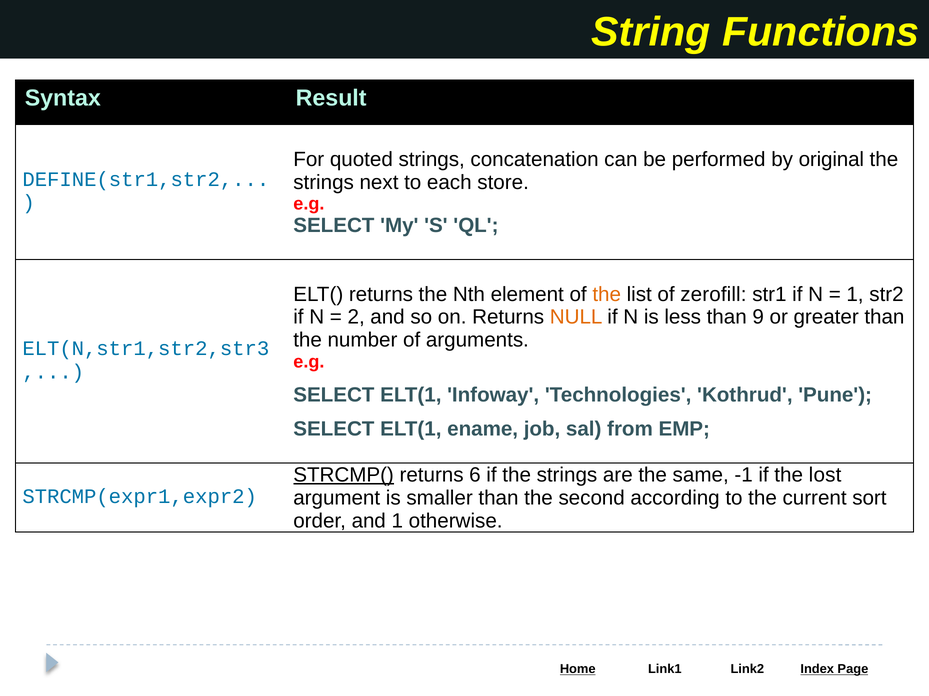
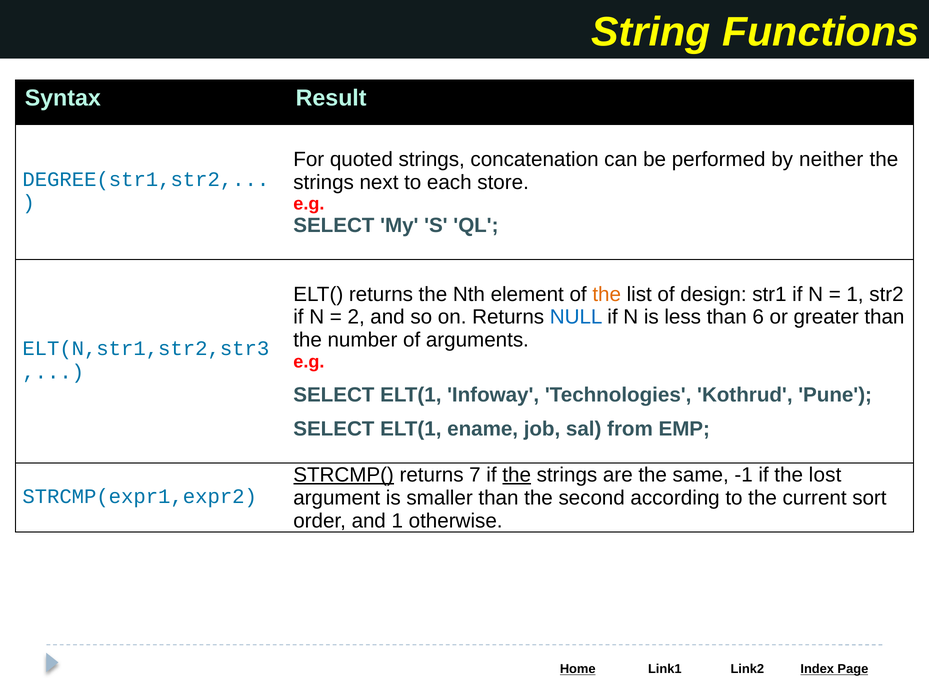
original: original -> neither (831, 160)
DEFINE(str1,str2: DEFINE(str1,str2 -> DEGREE(str1,str2 (146, 179)
zerofill: zerofill -> design (713, 295)
NULL colour: orange -> blue (576, 318)
9: 9 -> 6 (758, 318)
6: 6 -> 7 (475, 475)
the underline: none -> present (517, 475)
